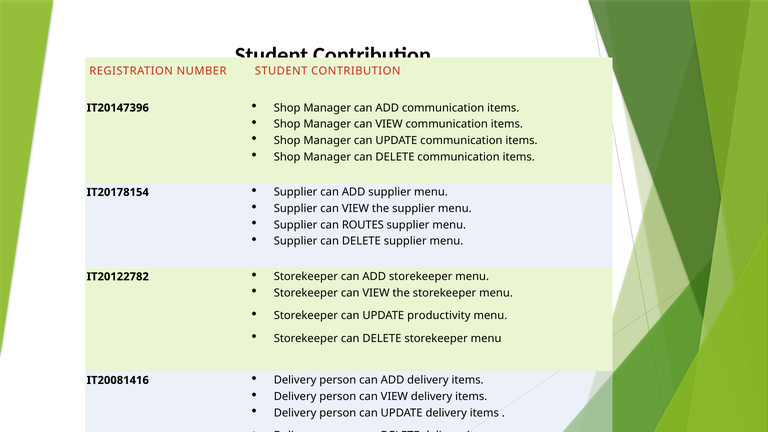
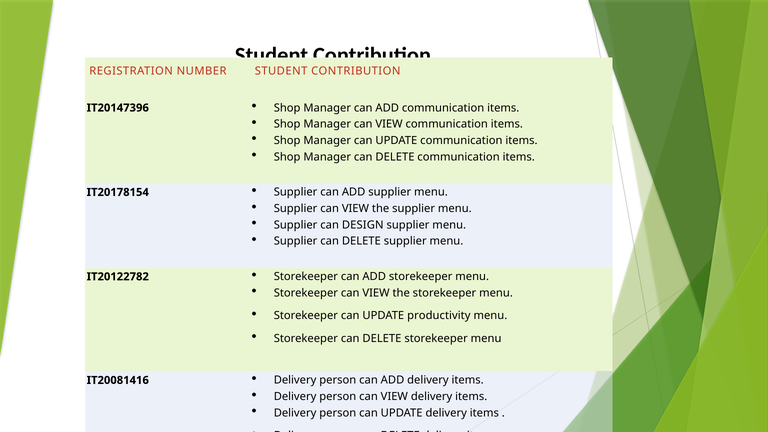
ROUTES: ROUTES -> DESIGN (363, 225)
